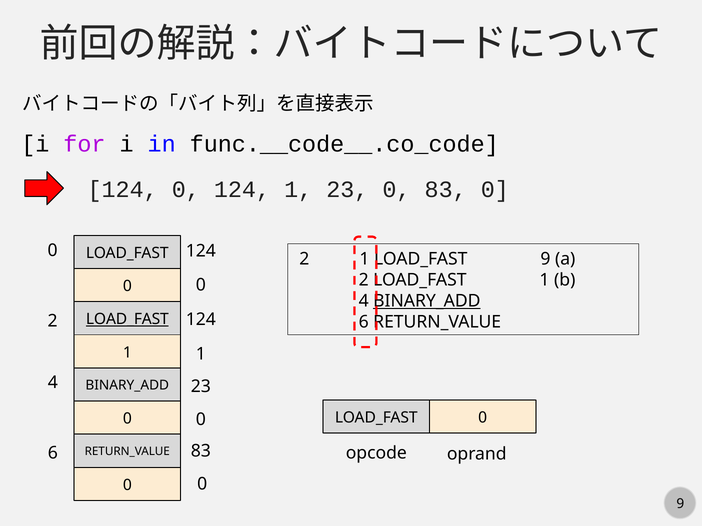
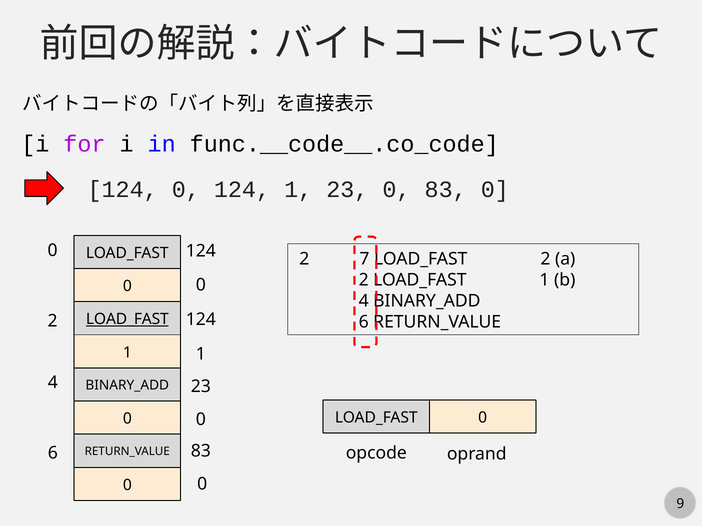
2 1: 1 -> 7 (365, 259)
LOAD_FAST 9: 9 -> 2 (545, 259)
BINARY_ADD underline: present -> none (427, 301)
